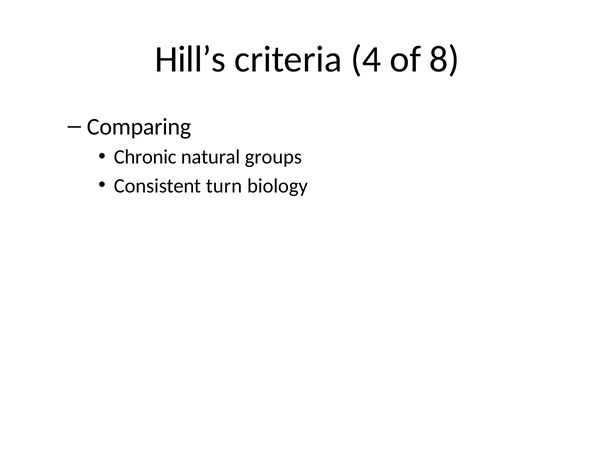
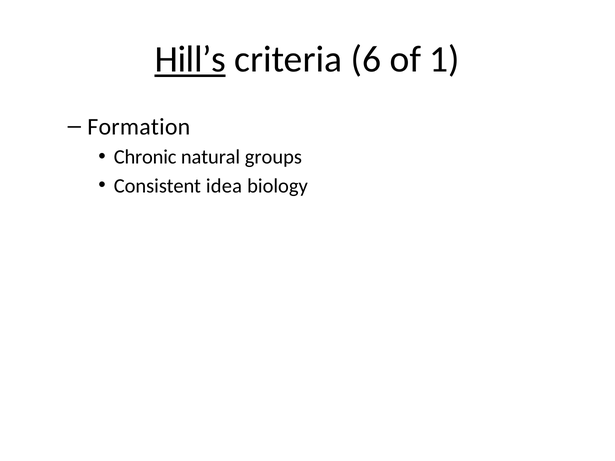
Hill’s underline: none -> present (190, 60)
4: 4 -> 6 (366, 60)
8: 8 -> 1 (445, 60)
Comparing: Comparing -> Formation (139, 127)
turn: turn -> idea (224, 186)
